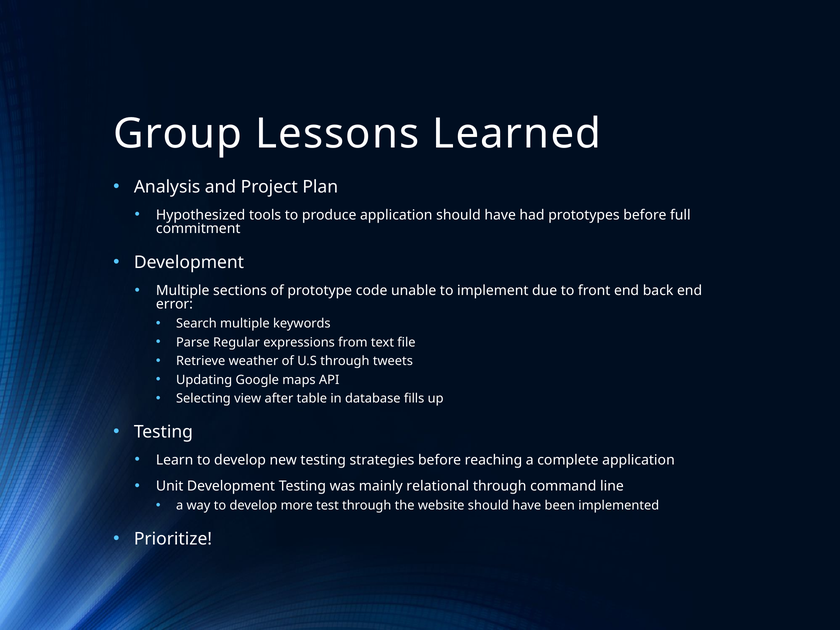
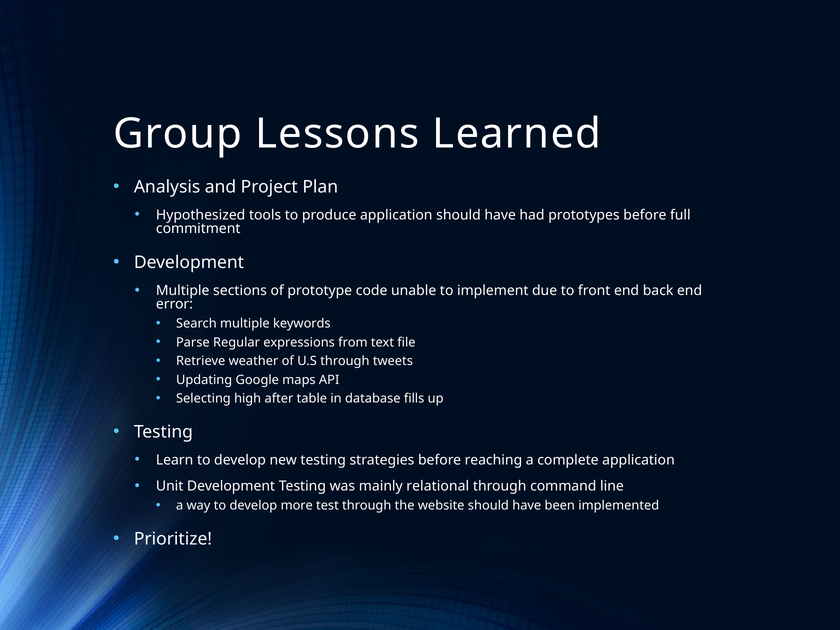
view: view -> high (248, 399)
